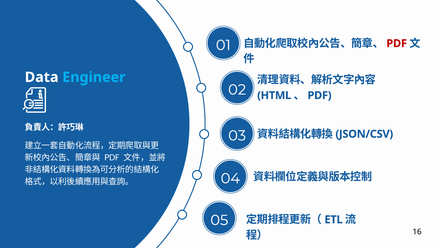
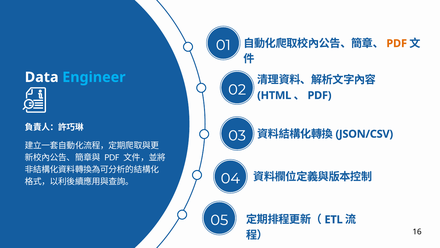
PDF colour: red -> orange (397, 43)
